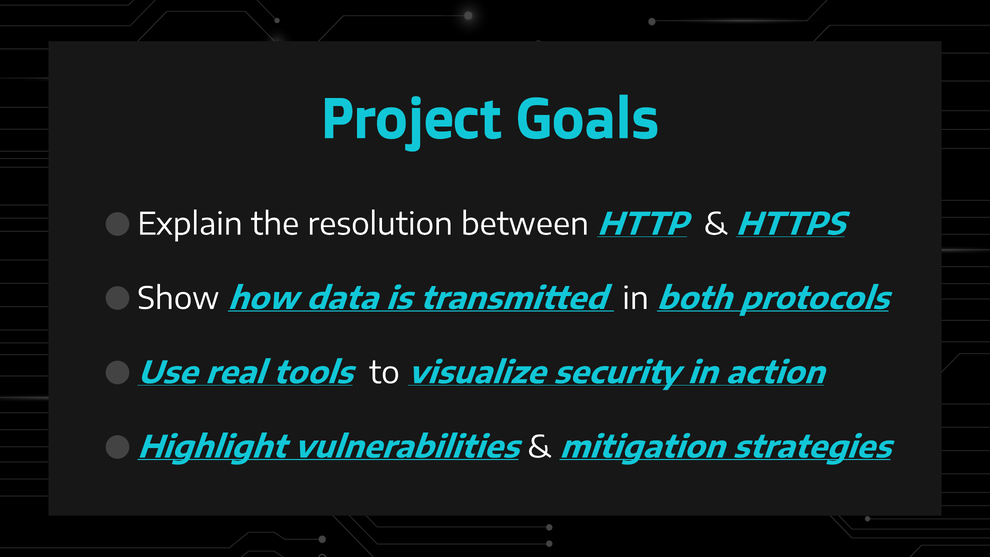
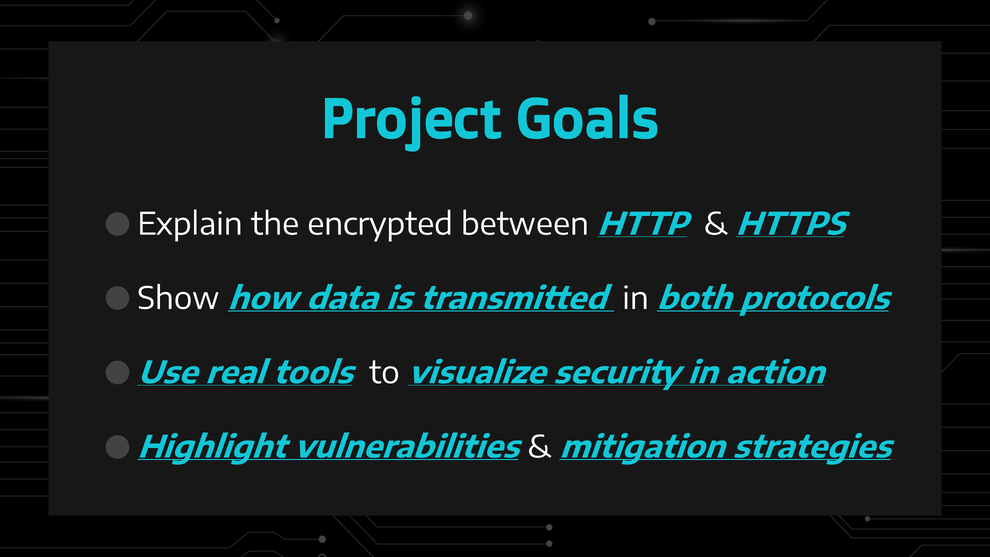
resolution: resolution -> encrypted (380, 224)
